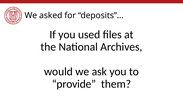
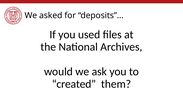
provide: provide -> created (74, 84)
